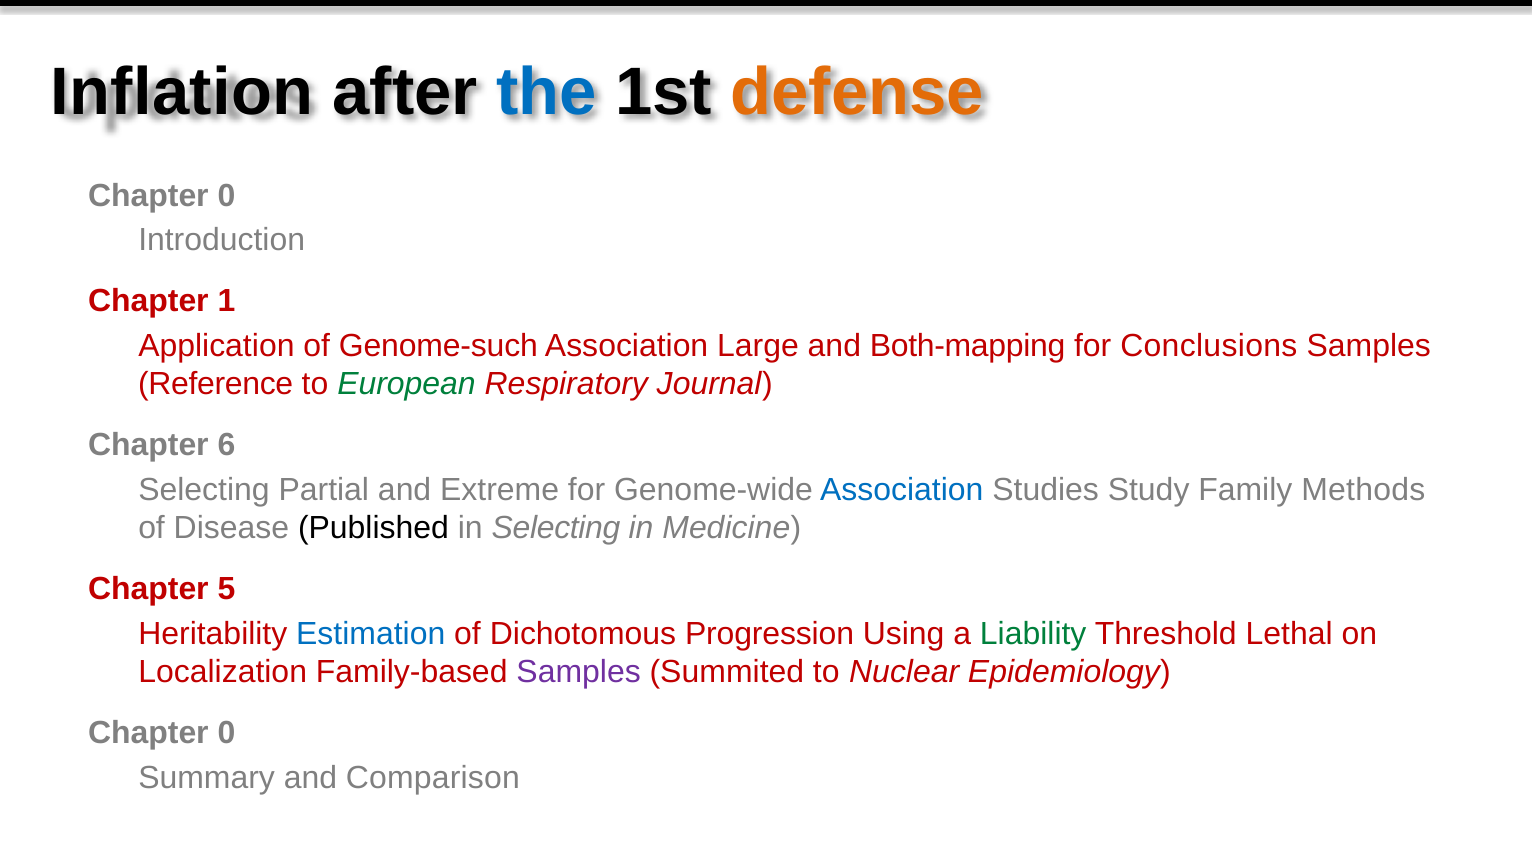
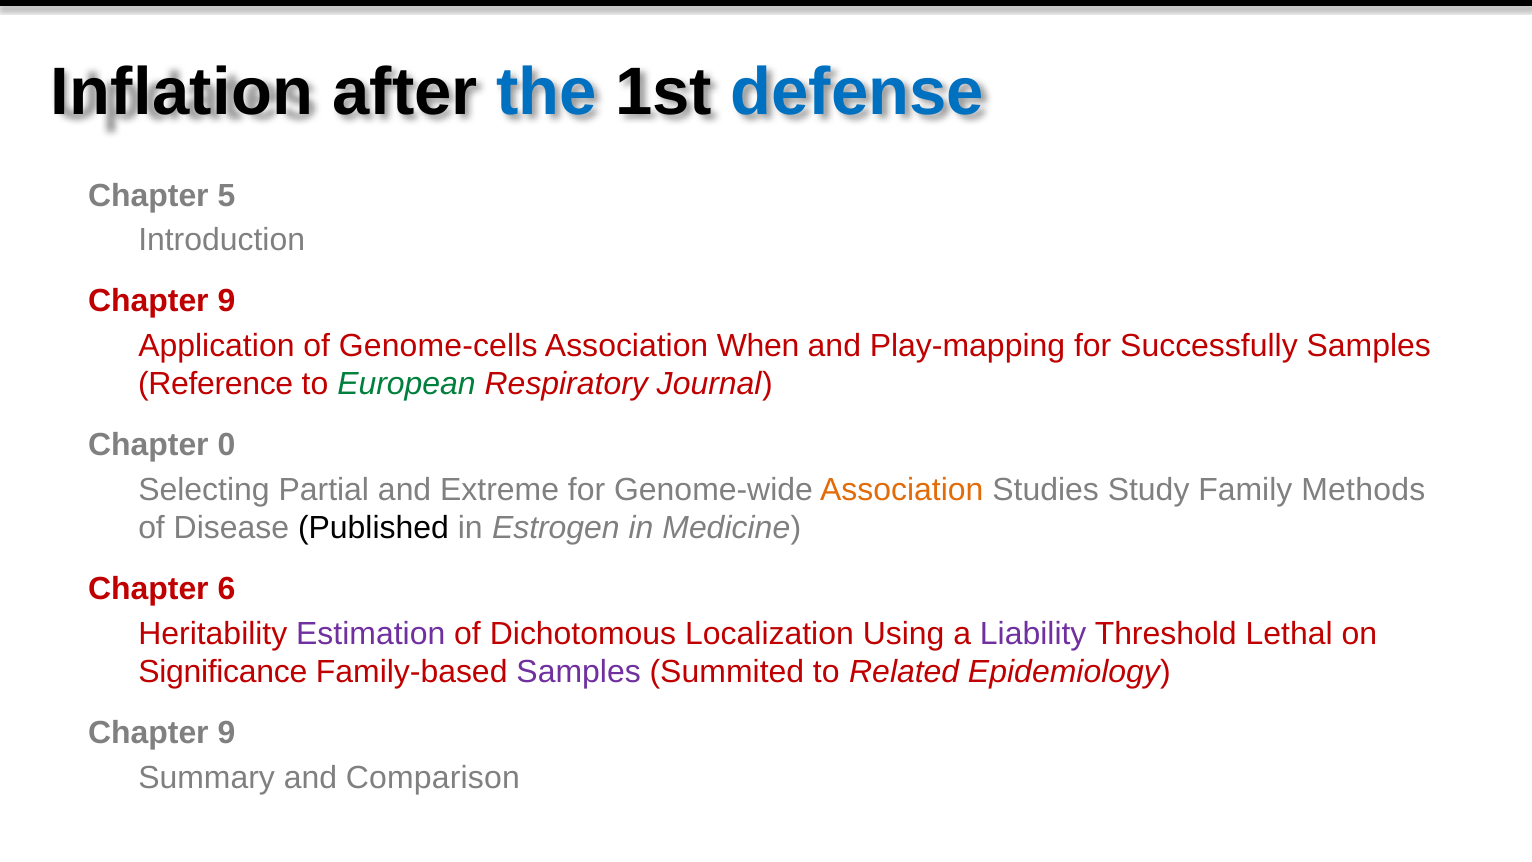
defense colour: orange -> blue (857, 92)
0: 0 -> 5 (226, 196)
1: 1 -> 9 (226, 301)
Genome-such: Genome-such -> Genome-cells (438, 346)
Large: Large -> When (758, 346)
Both-mapping: Both-mapping -> Play-mapping (967, 346)
Conclusions: Conclusions -> Successfully (1209, 346)
6: 6 -> 0 (226, 445)
Association colour: blue -> orange (902, 490)
in Selecting: Selecting -> Estrogen (556, 528)
5: 5 -> 6 (226, 589)
Estimation colour: blue -> purple (371, 633)
Progression: Progression -> Localization (769, 633)
Liability colour: green -> purple (1033, 633)
Localization: Localization -> Significance (223, 672)
Nuclear: Nuclear -> Related (904, 672)
0: 0 -> 9 (226, 733)
